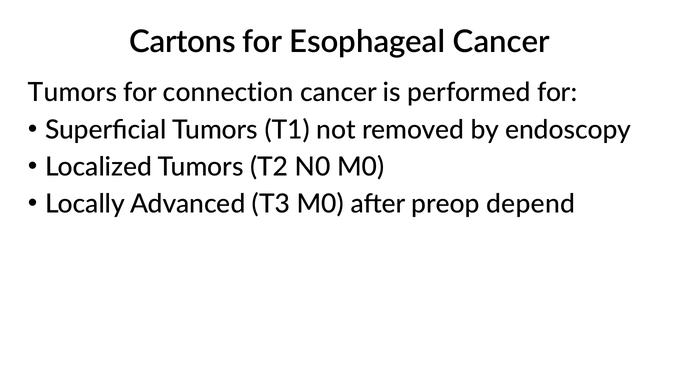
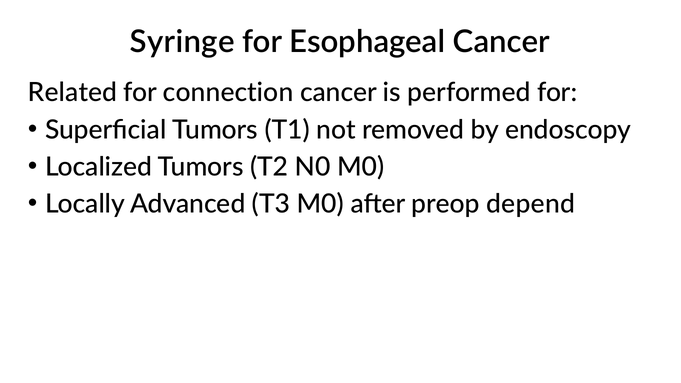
Cartons: Cartons -> Syringe (182, 42)
Tumors: Tumors -> Related (73, 93)
